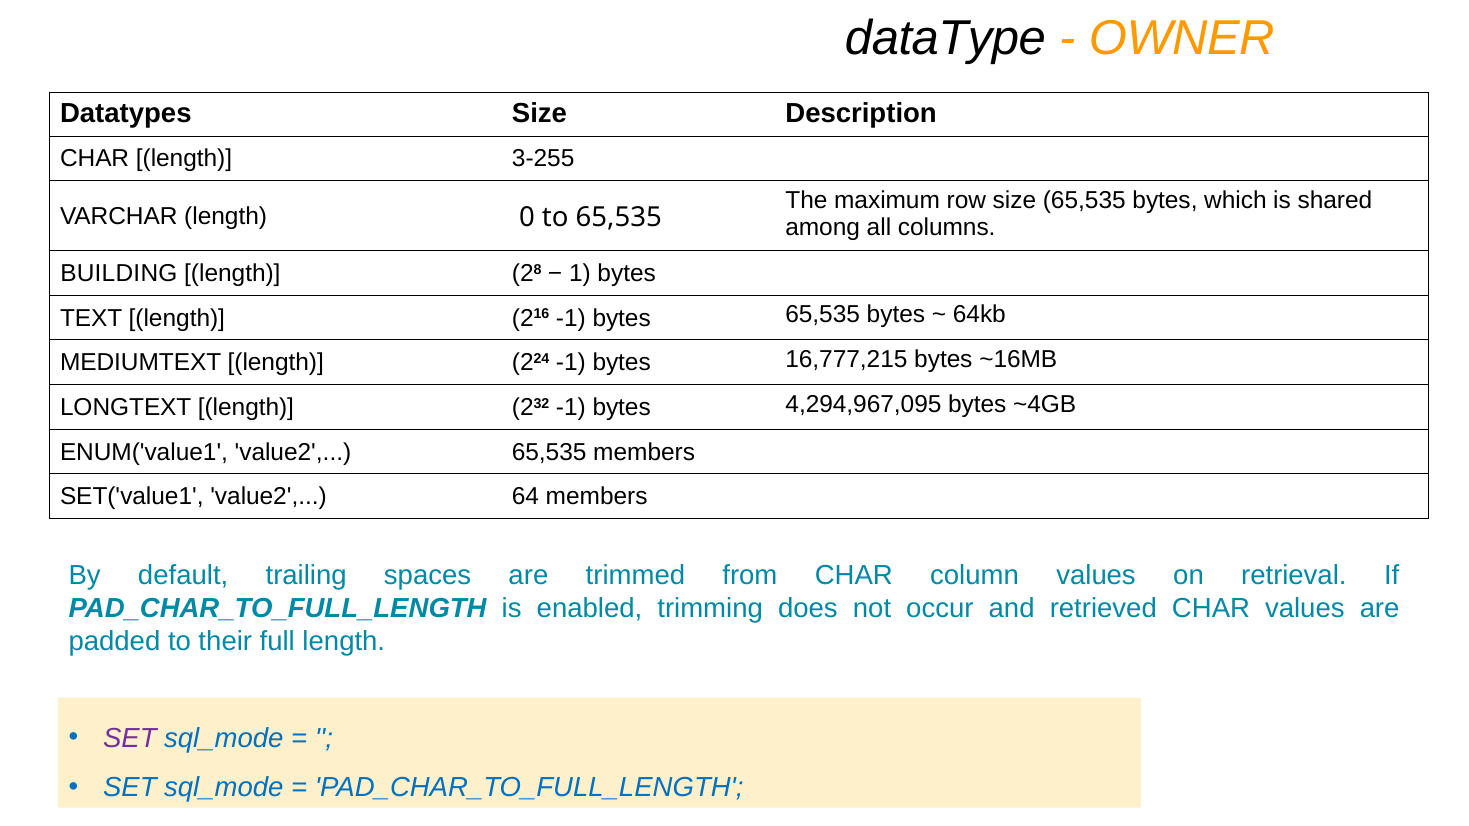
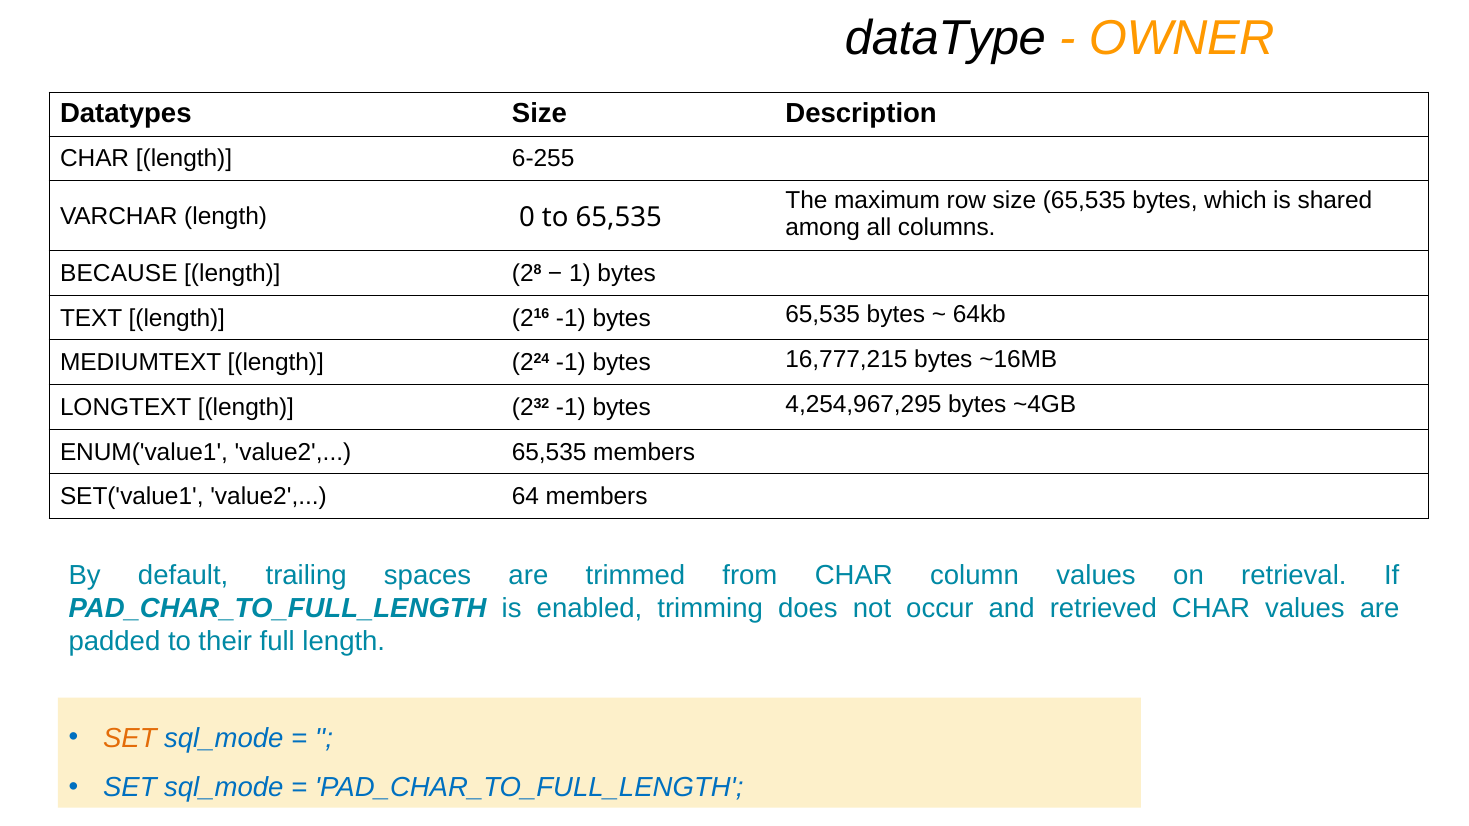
3-255: 3-255 -> 6-255 (543, 159)
BUILDING: BUILDING -> BECAUSE (119, 273)
4,294,967,095: 4,294,967,095 -> 4,254,967,295 (863, 404)
SET colour: purple -> orange (130, 738)
